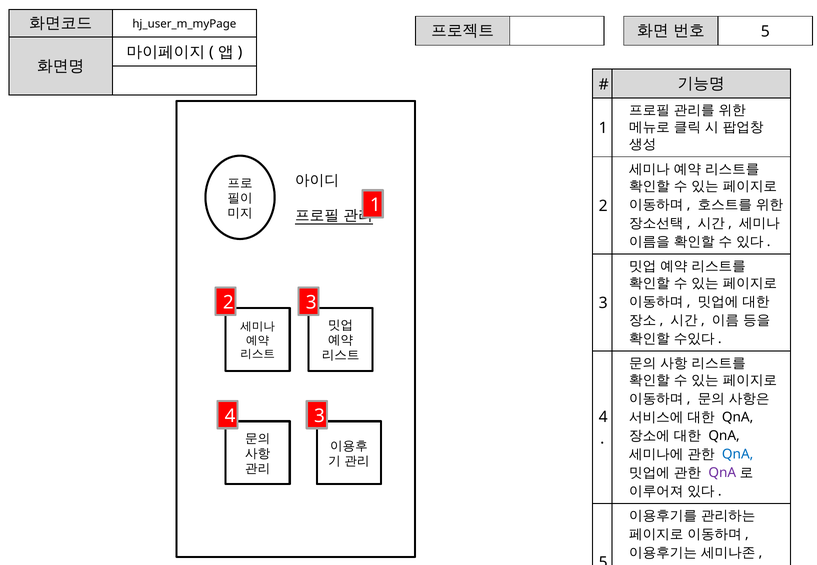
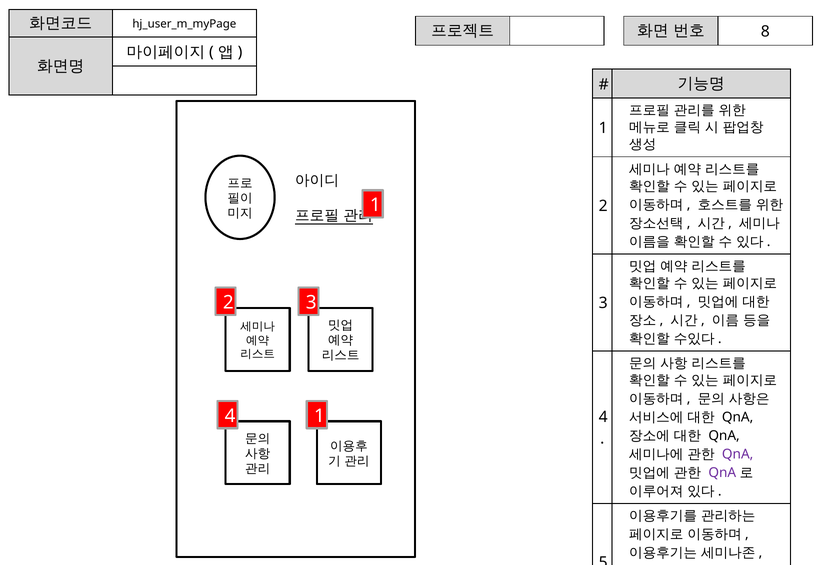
5: 5 -> 8 (765, 32)
4 3: 3 -> 1 (319, 416)
QnA colour: blue -> purple (738, 455)
